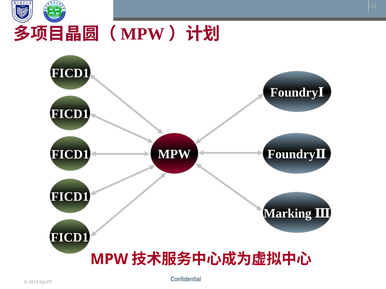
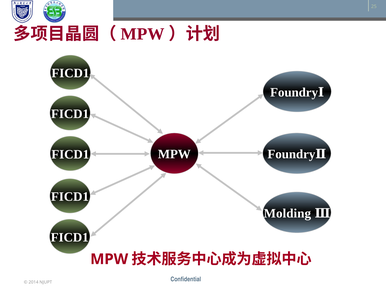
Marking: Marking -> Molding (287, 214)
